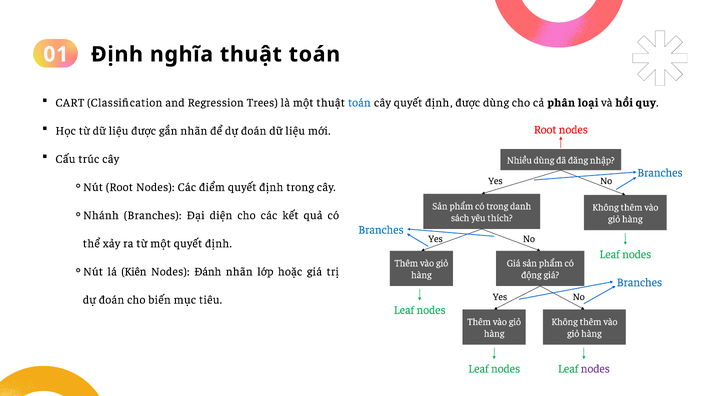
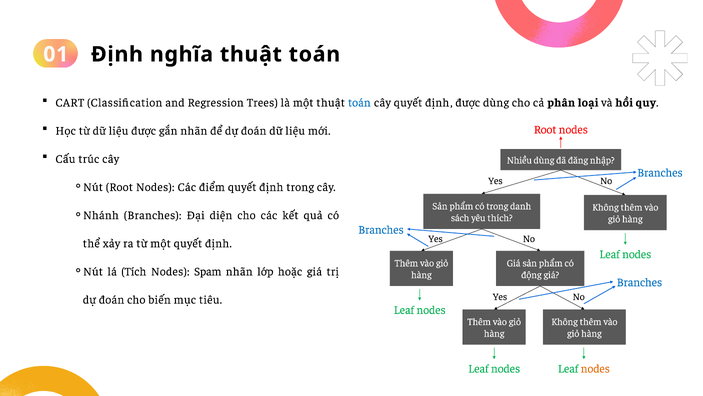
Kiên: Kiên -> Tích (134, 271)
Đánh: Đánh -> Spam (208, 271)
nodes colour: purple -> orange (595, 368)
